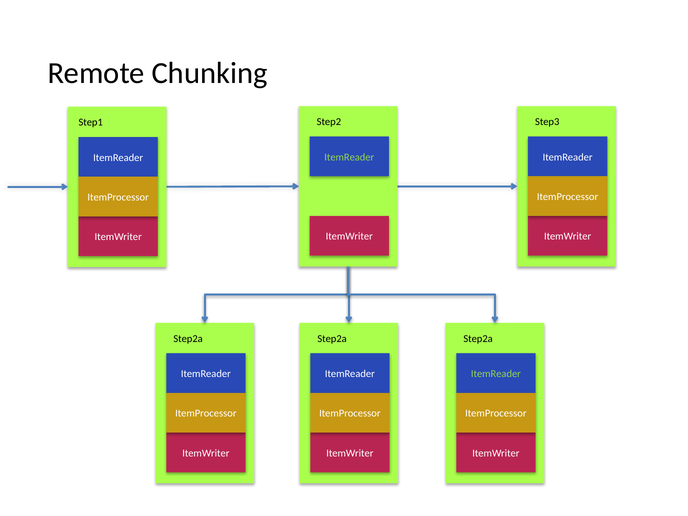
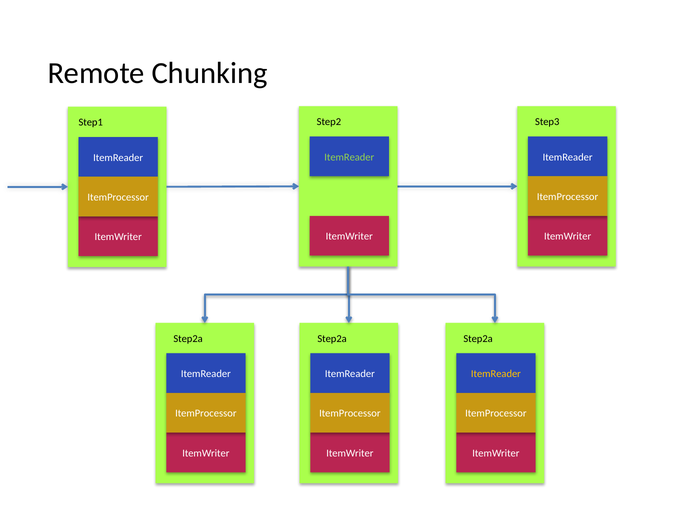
ItemReader colour: light green -> yellow (496, 374)
